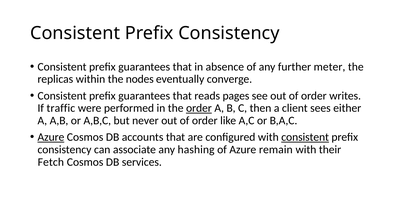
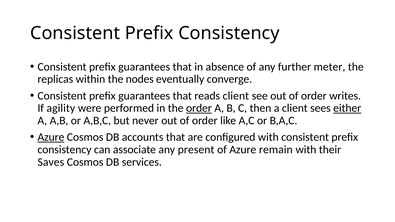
reads pages: pages -> client (236, 96)
traffic: traffic -> agility (61, 108)
either underline: none -> present (347, 108)
consistent underline: present -> none (305, 137)
hashing: hashing -> present (196, 150)
Fetch: Fetch -> Saves (51, 162)
